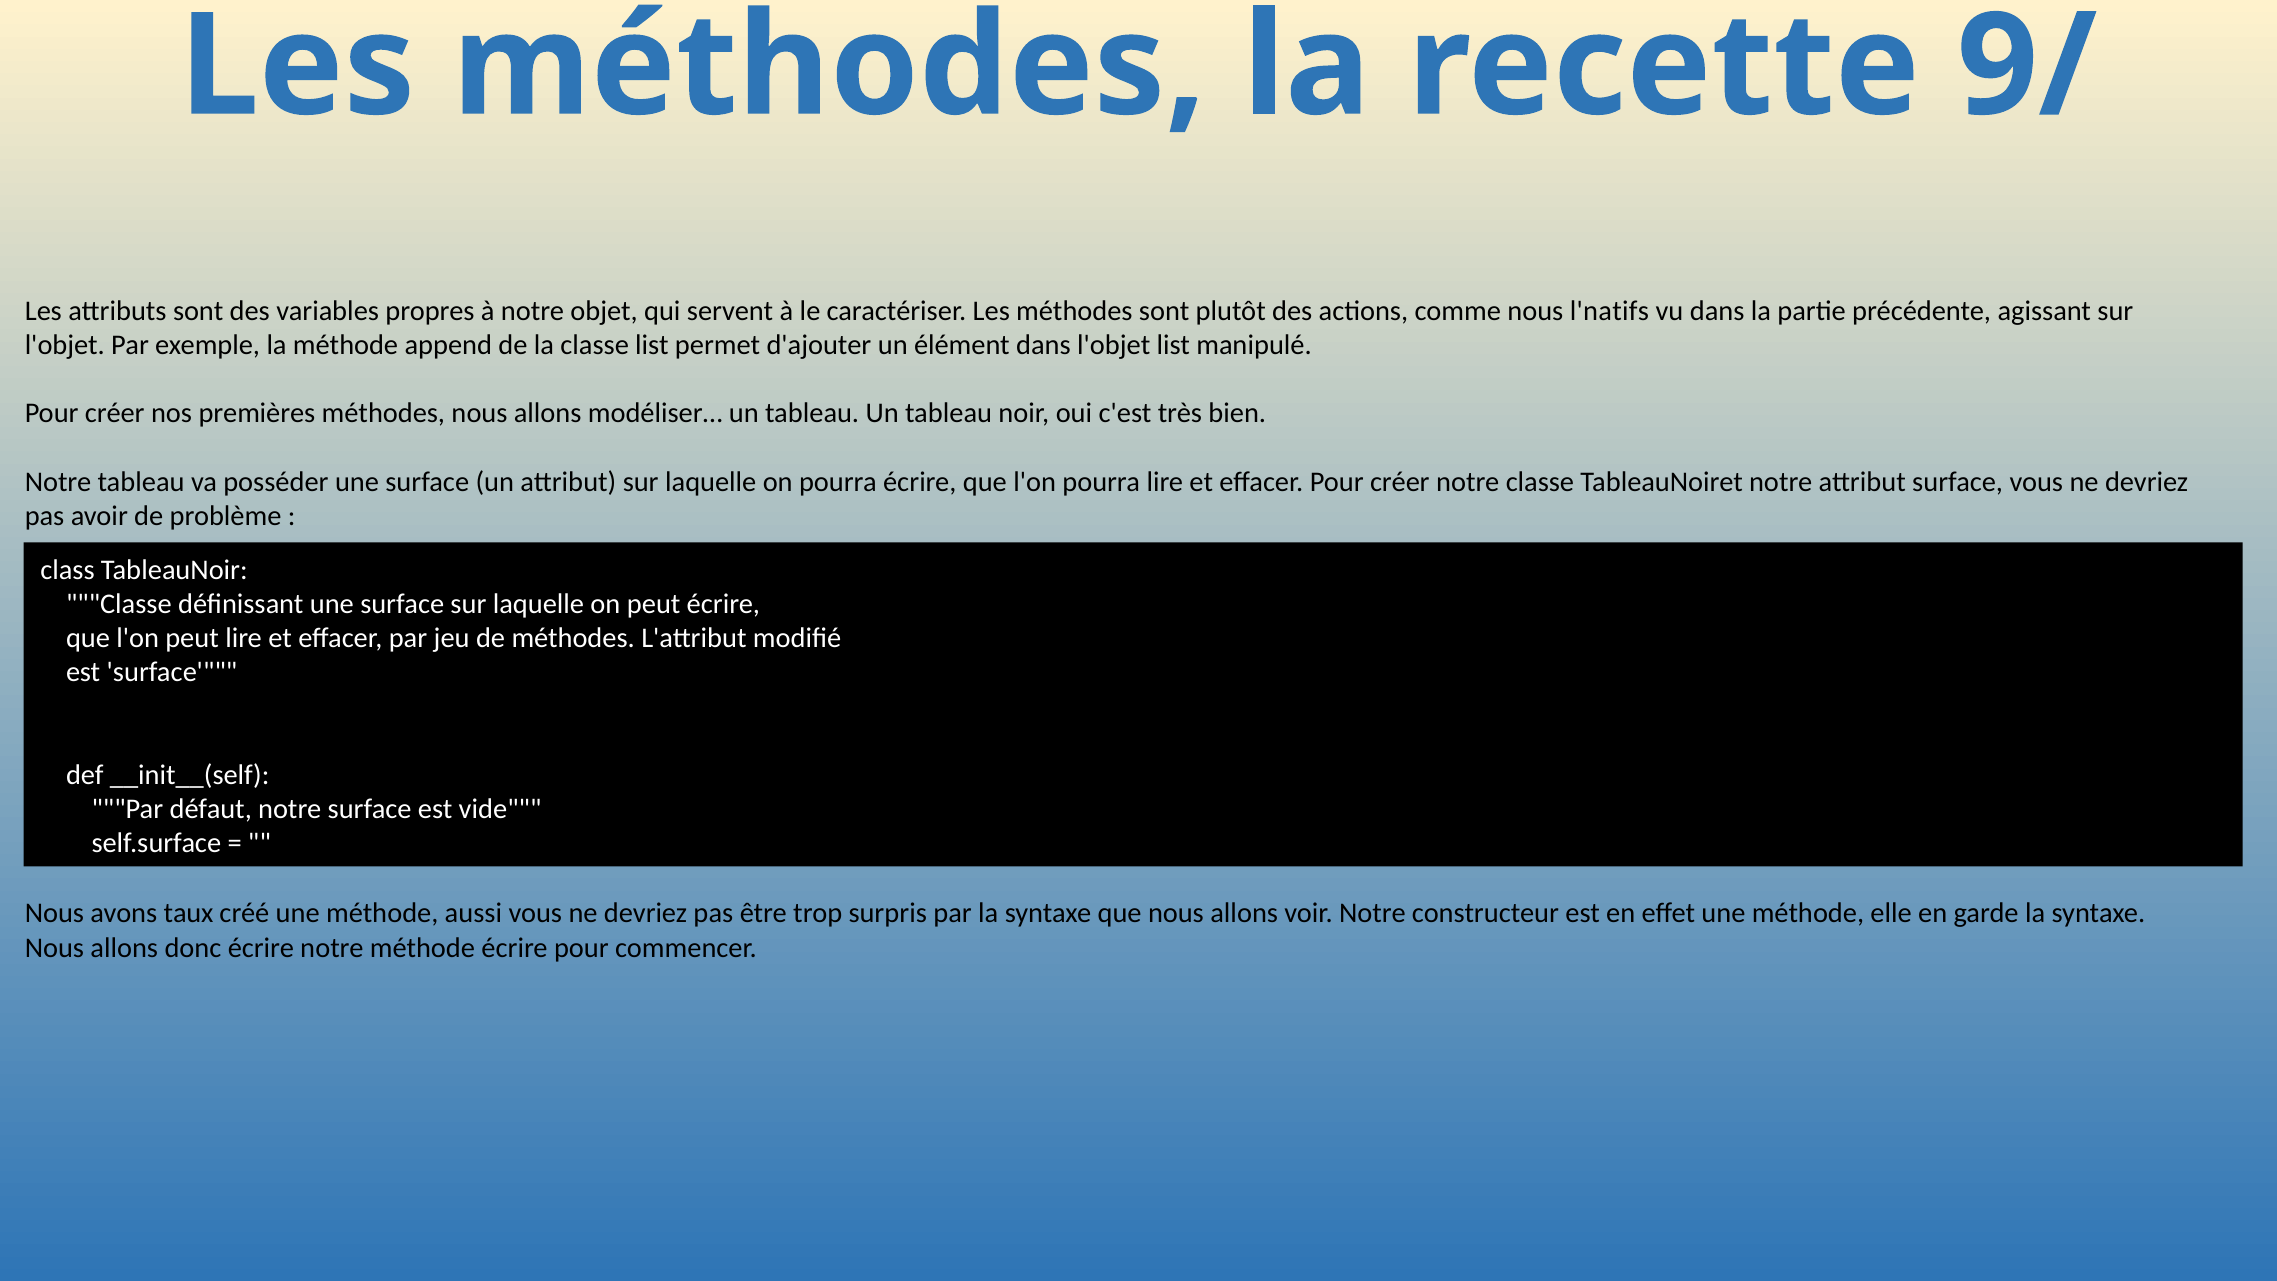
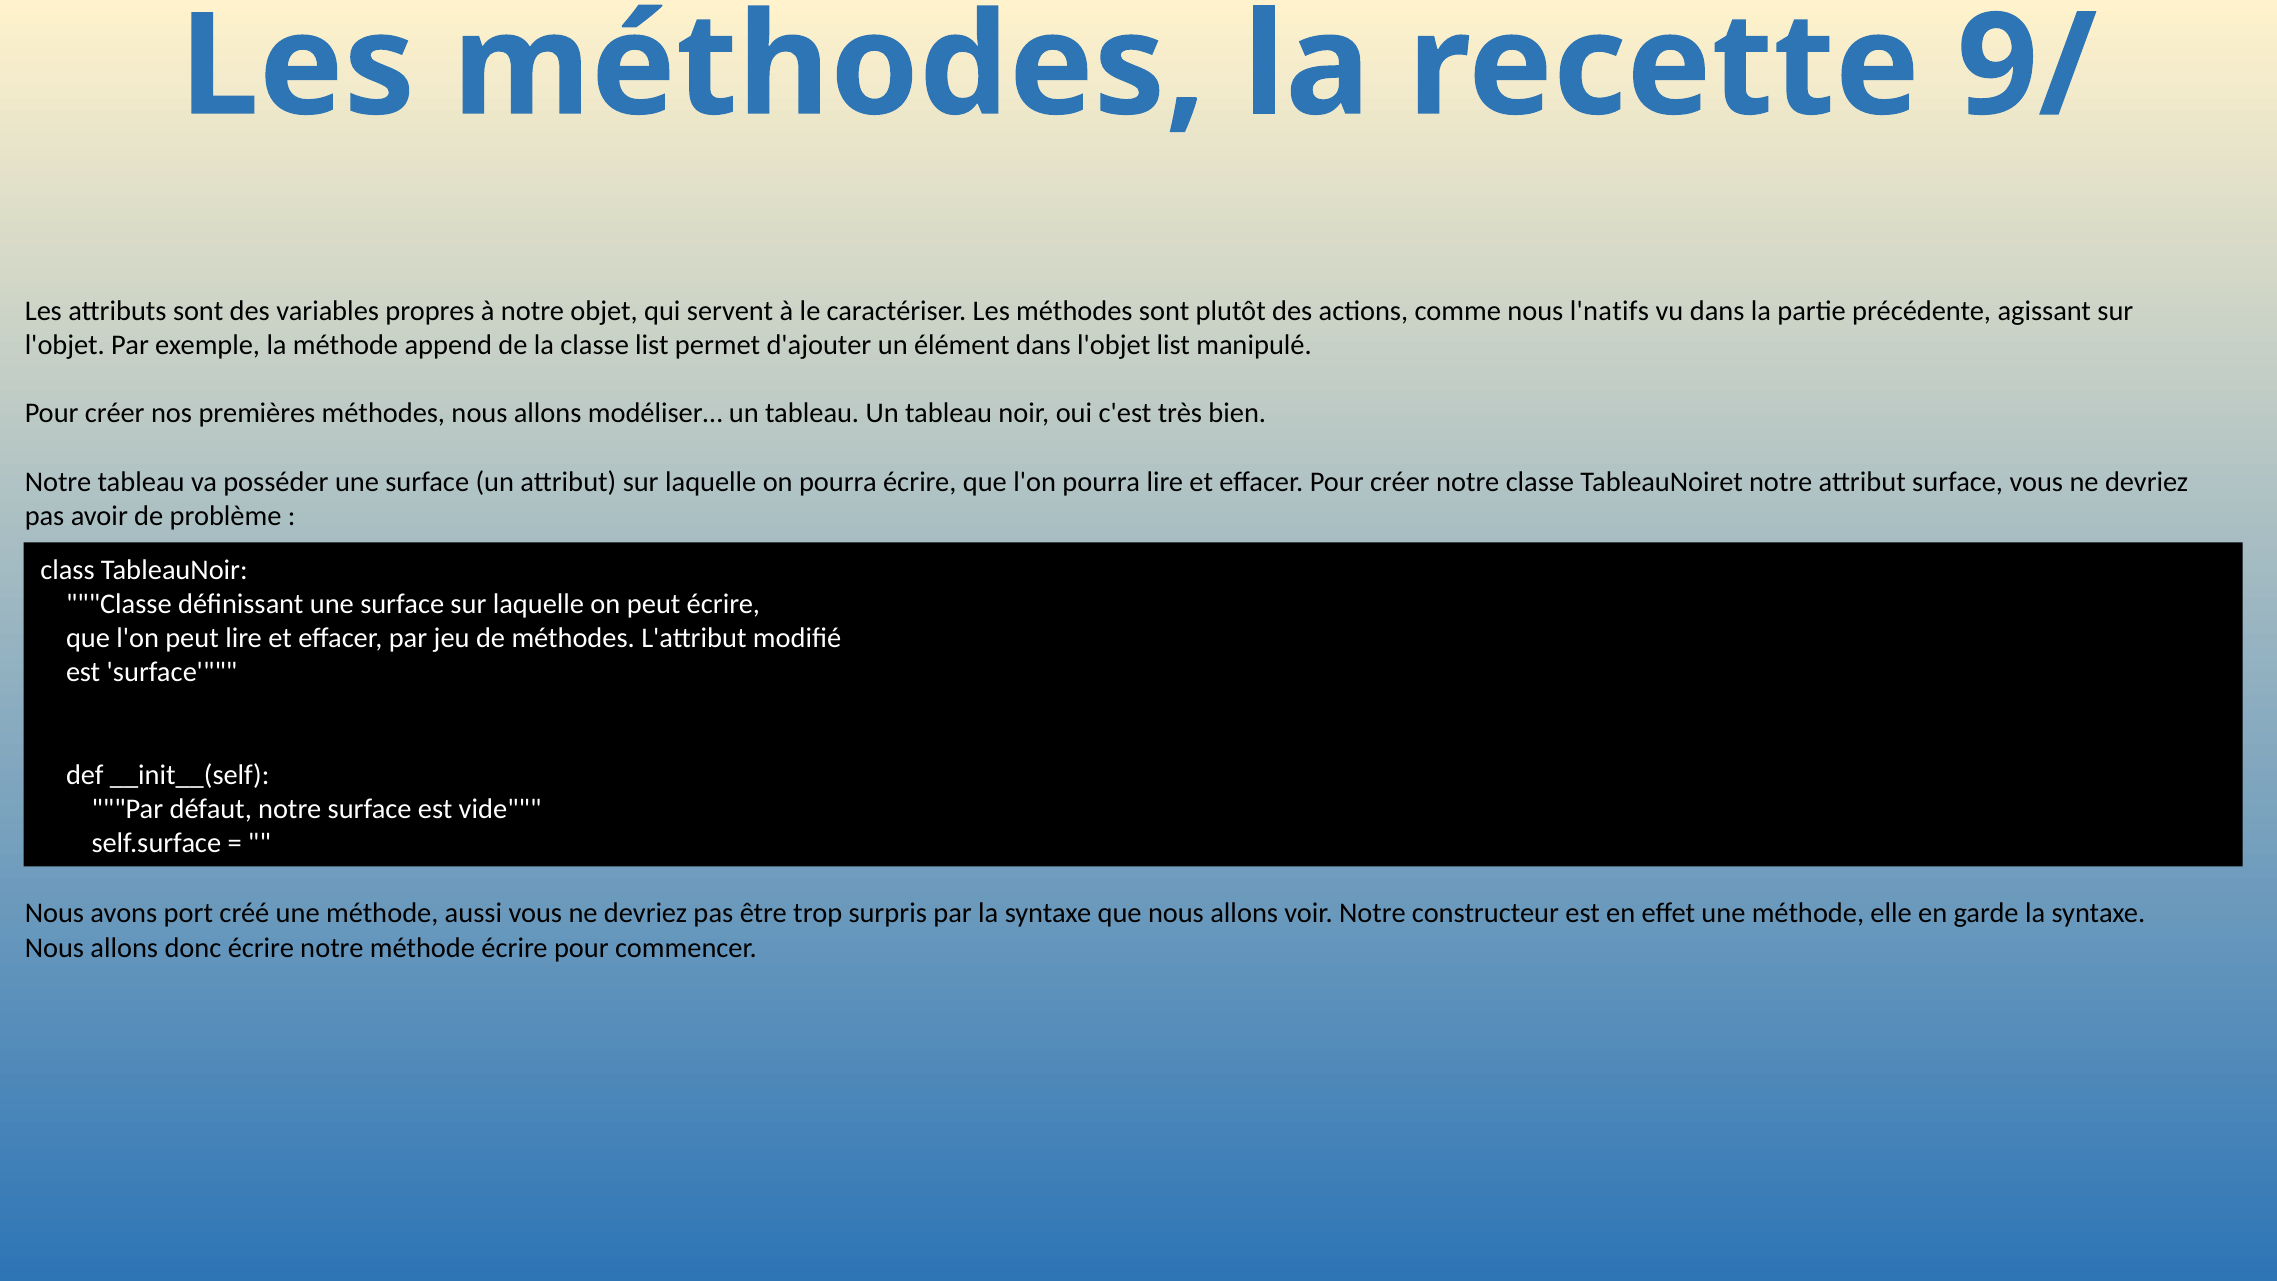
taux: taux -> port (188, 913)
